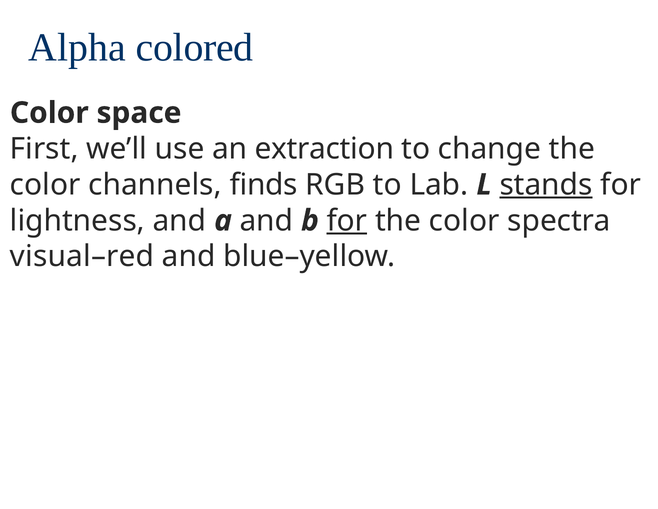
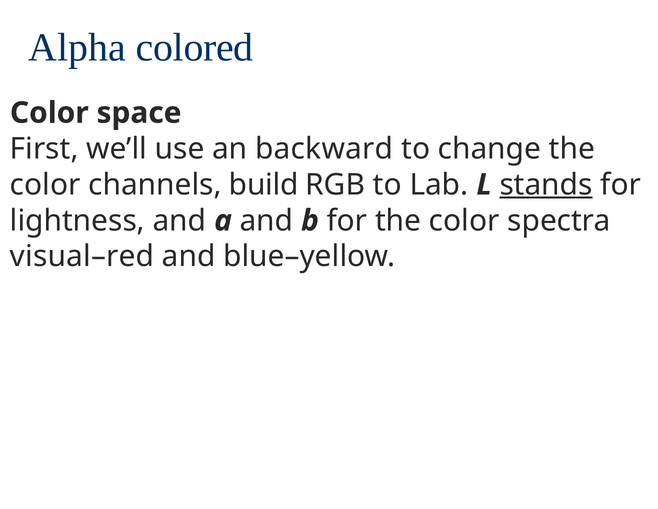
extraction: extraction -> backward (324, 149)
finds: finds -> build (264, 185)
for underline: present -> none (347, 220)
